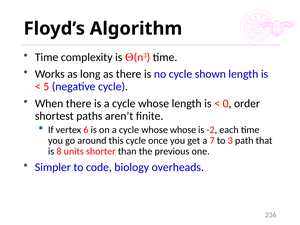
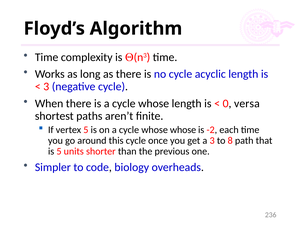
shown: shown -> acyclic (210, 74)
5: 5 -> 3 (46, 87)
order: order -> versa (247, 103)
vertex 6: 6 -> 5 (86, 130)
a 7: 7 -> 3 (212, 141)
3: 3 -> 8 (230, 141)
is 8: 8 -> 5 (59, 151)
